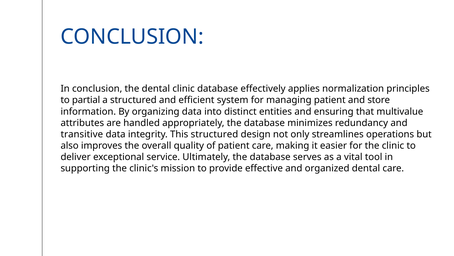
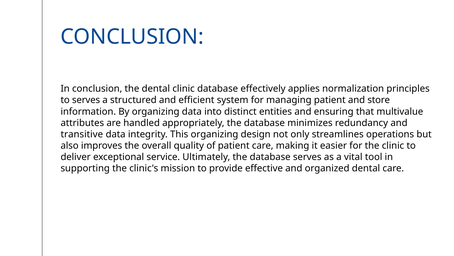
to partial: partial -> serves (86, 100)
This structured: structured -> organizing (215, 134)
